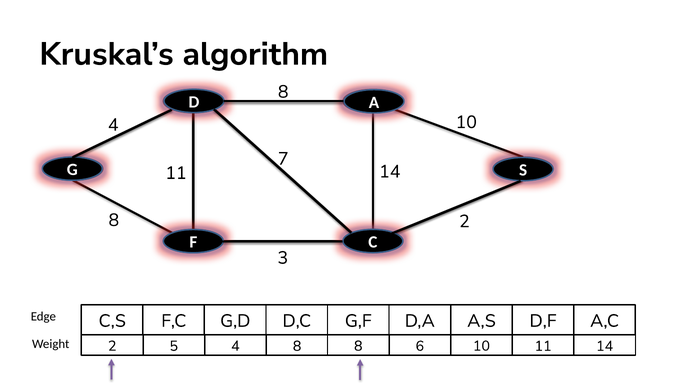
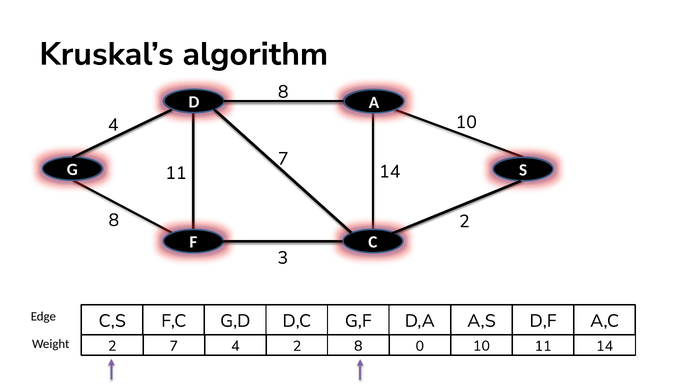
2 5: 5 -> 7 (174, 346)
8: 8 -> 2 (297, 346)
6: 6 -> 0 (420, 346)
